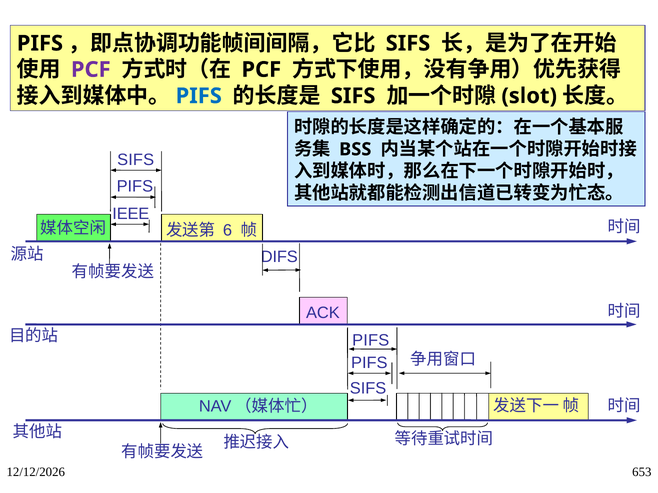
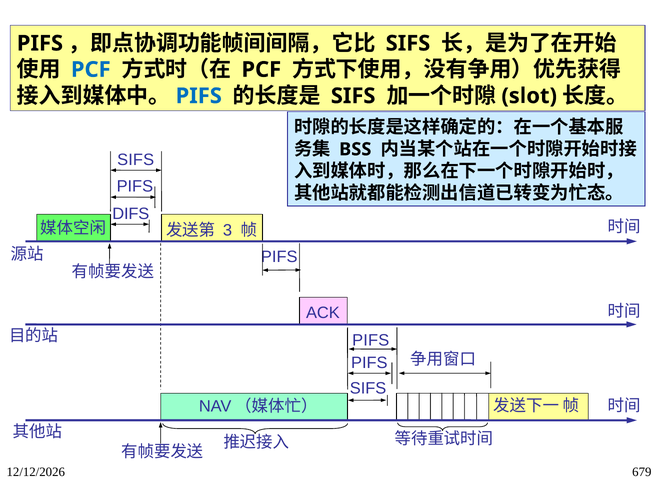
PCF colour: purple -> blue (91, 70)
IEEE: IEEE -> DIFS (131, 214)
6: 6 -> 3 (227, 230)
DIFS: DIFS -> PIFS (279, 257)
653: 653 -> 679 (642, 472)
